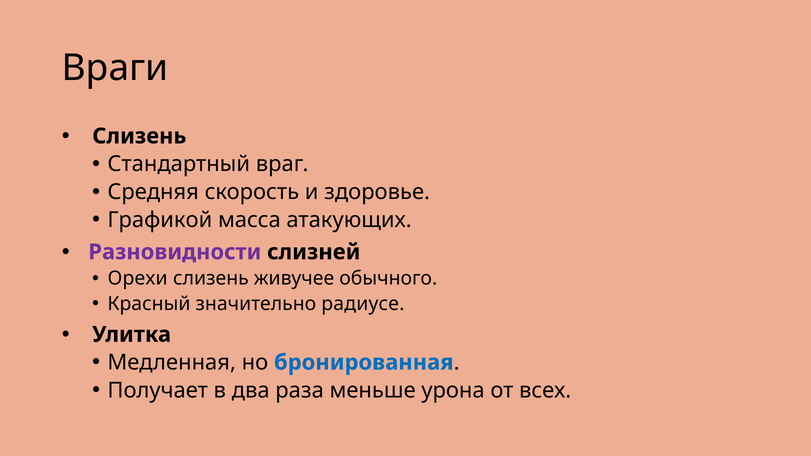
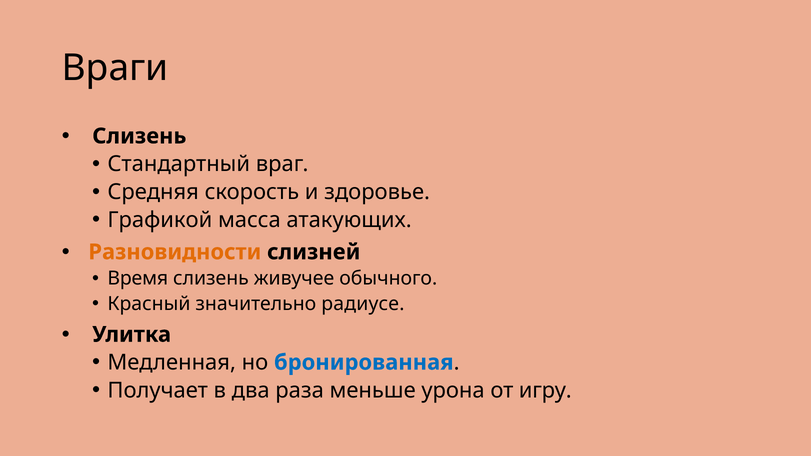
Разновидности colour: purple -> orange (175, 252)
Орехи: Орехи -> Время (138, 279)
всех: всех -> игру (545, 391)
